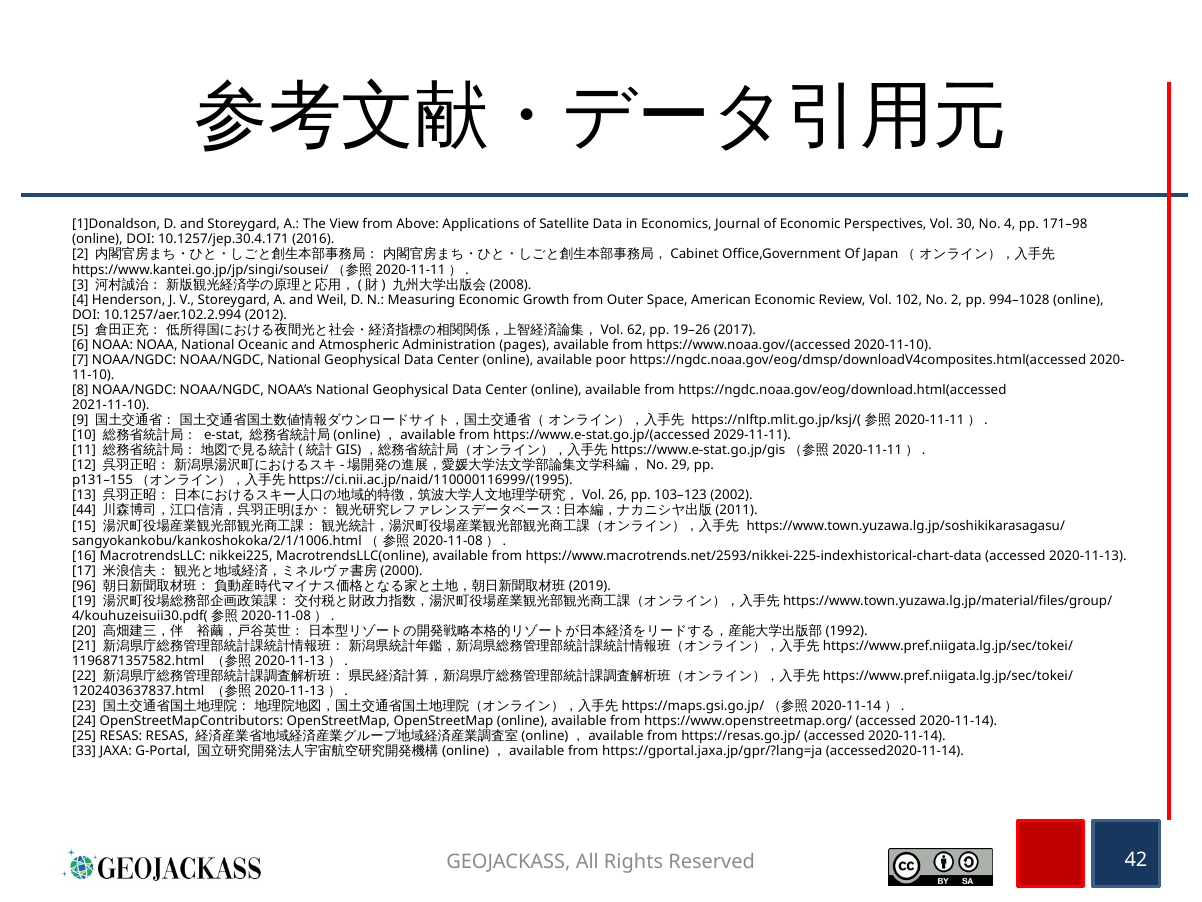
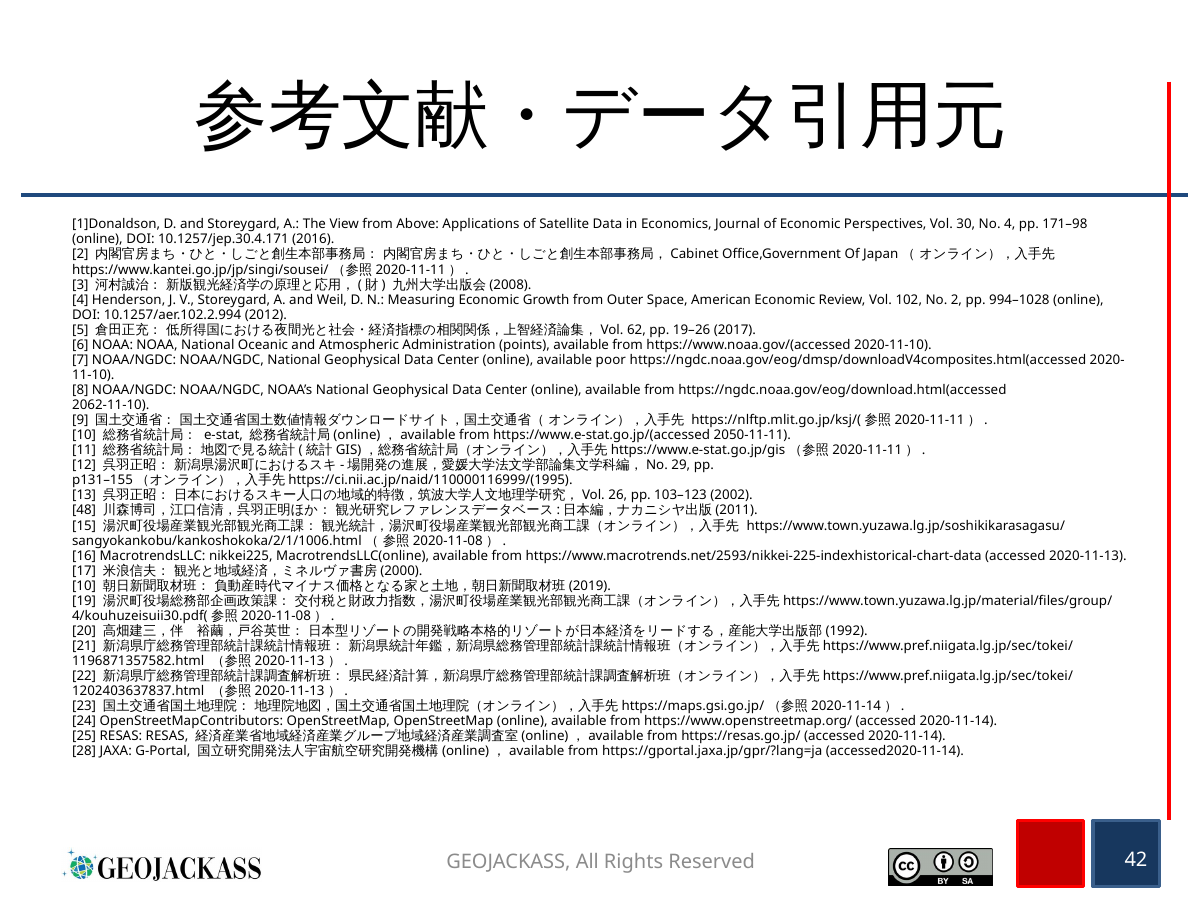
pages: pages -> points (525, 345)
2021-11-10: 2021-11-10 -> 2062-11-10 (111, 405)
2029-11-11: 2029-11-11 -> 2050-11-11 (752, 435)
44: 44 -> 48 (84, 510)
96: 96 -> 10 (84, 586)
33: 33 -> 28 (84, 751)
